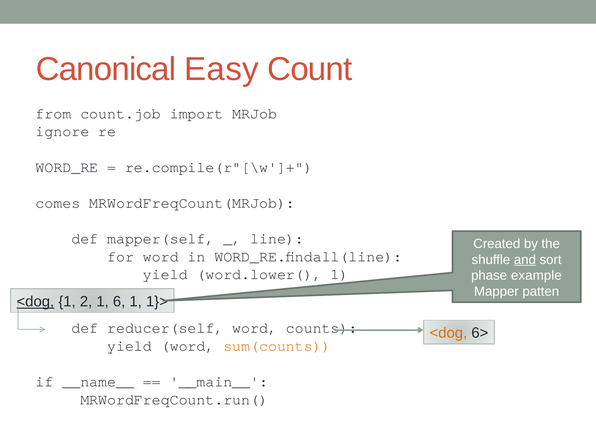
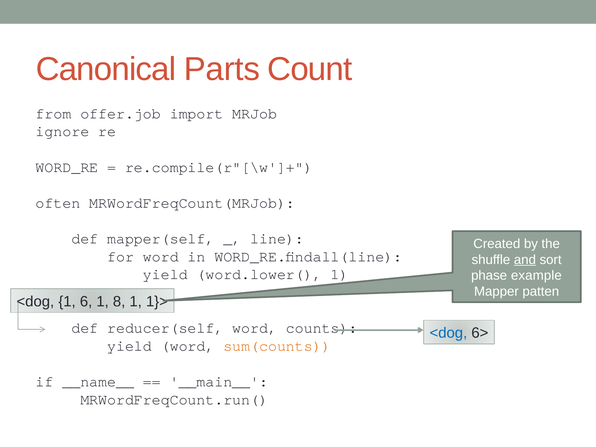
Easy: Easy -> Parts (222, 69)
count.job: count.job -> offer.job (121, 113)
comes: comes -> often (58, 203)
<dog underline: present -> none (35, 302)
2: 2 -> 6 (86, 302)
6: 6 -> 8 (119, 302)
<dog colour: orange -> blue (448, 333)
